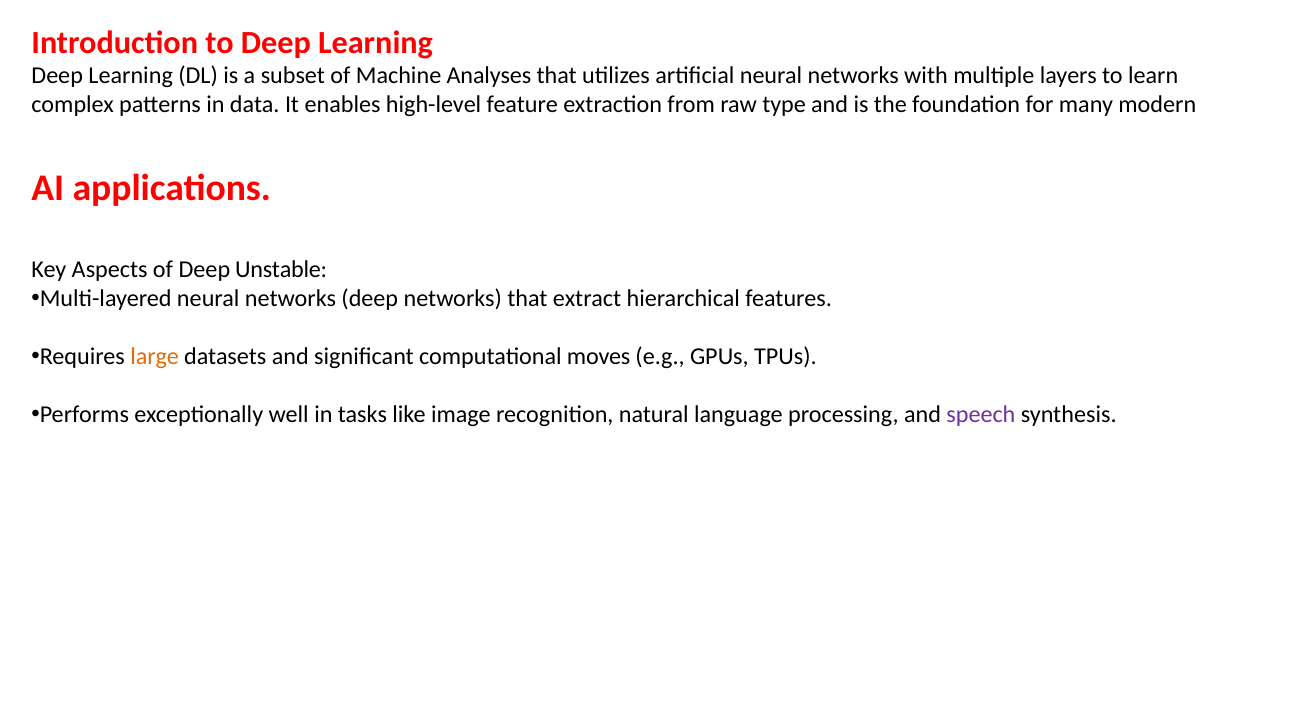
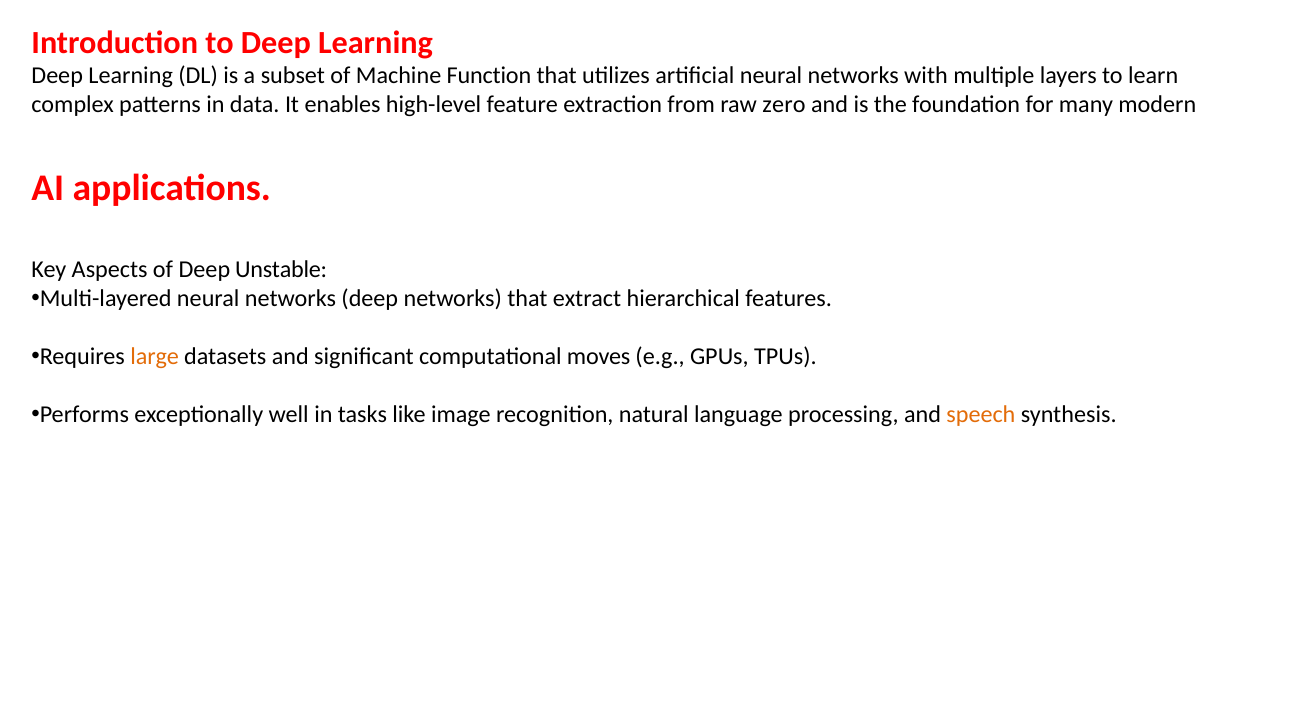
Analyses: Analyses -> Function (489, 76)
type: type -> zero (784, 105)
speech colour: purple -> orange (981, 414)
